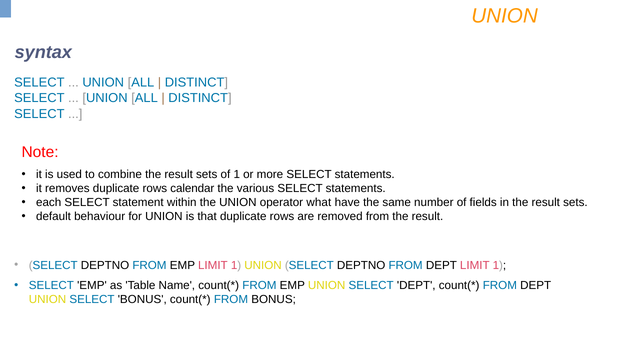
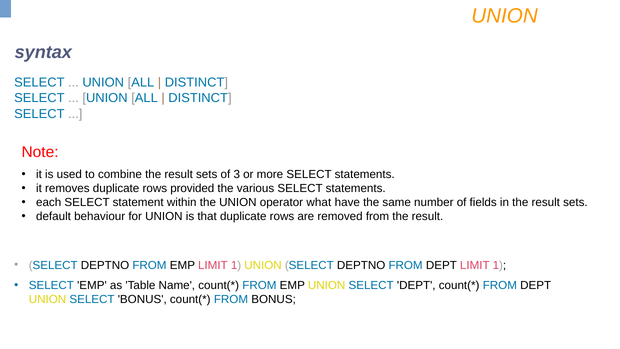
of 1: 1 -> 3 (237, 174)
calendar: calendar -> provided (192, 188)
